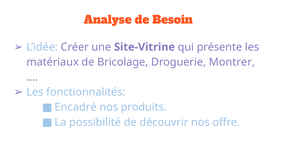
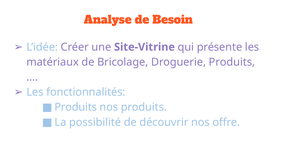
Droguerie Montrer: Montrer -> Produits (232, 62)
Encadré: Encadré -> Produits (76, 107)
